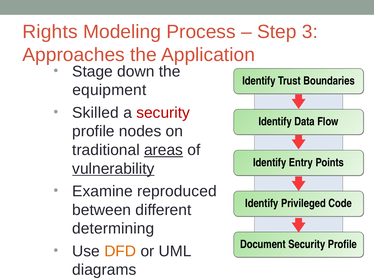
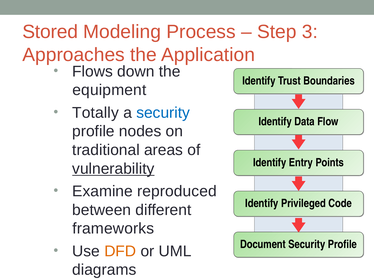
Rights: Rights -> Stored (50, 32)
Stage: Stage -> Flows (93, 72)
Skilled: Skilled -> Totally (96, 113)
security colour: red -> blue (163, 113)
areas underline: present -> none (164, 150)
determining: determining -> frameworks (113, 229)
